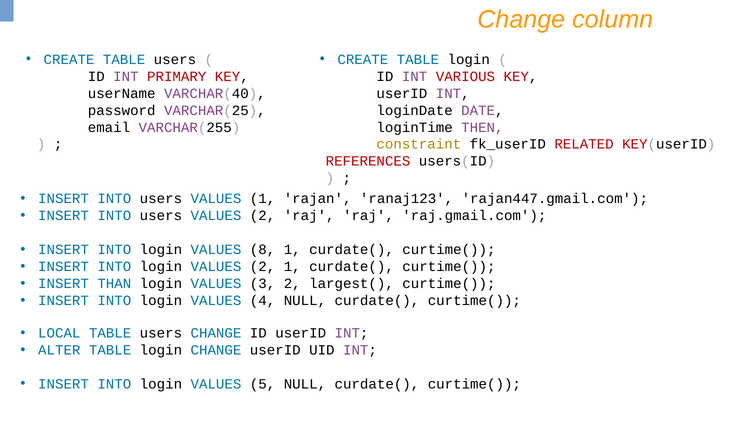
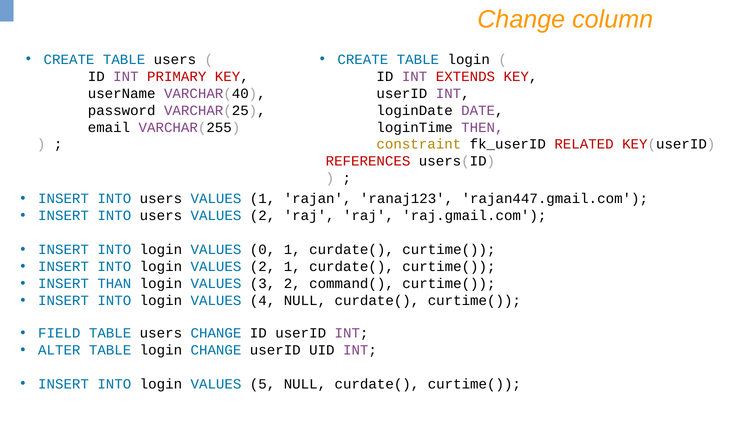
VARIOUS: VARIOUS -> EXTENDS (465, 76)
8: 8 -> 0 (263, 249)
largest(: largest( -> command( (352, 283)
LOCAL: LOCAL -> FIELD (59, 333)
